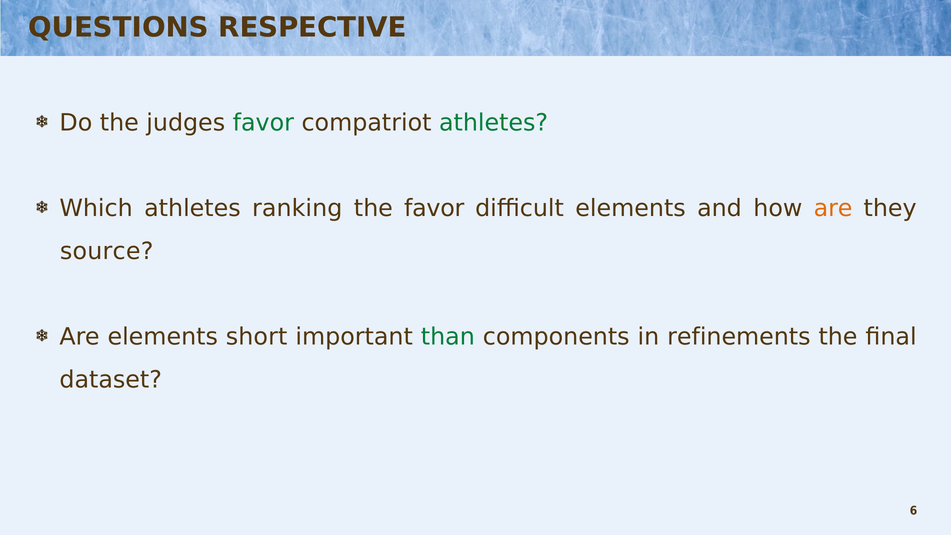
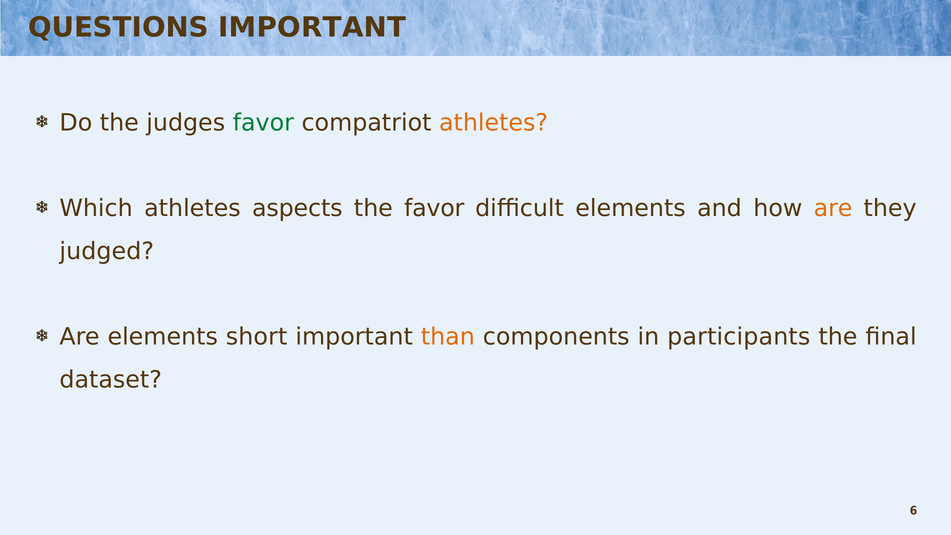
QUESTIONS RESPECTIVE: RESPECTIVE -> IMPORTANT (312, 28)
athletes colour: green -> orange (494, 123)
ranking: ranking -> aspects (297, 209)
source: source -> judged (107, 251)
than colour: green -> orange (448, 337)
refinements: refinements -> participants (739, 337)
